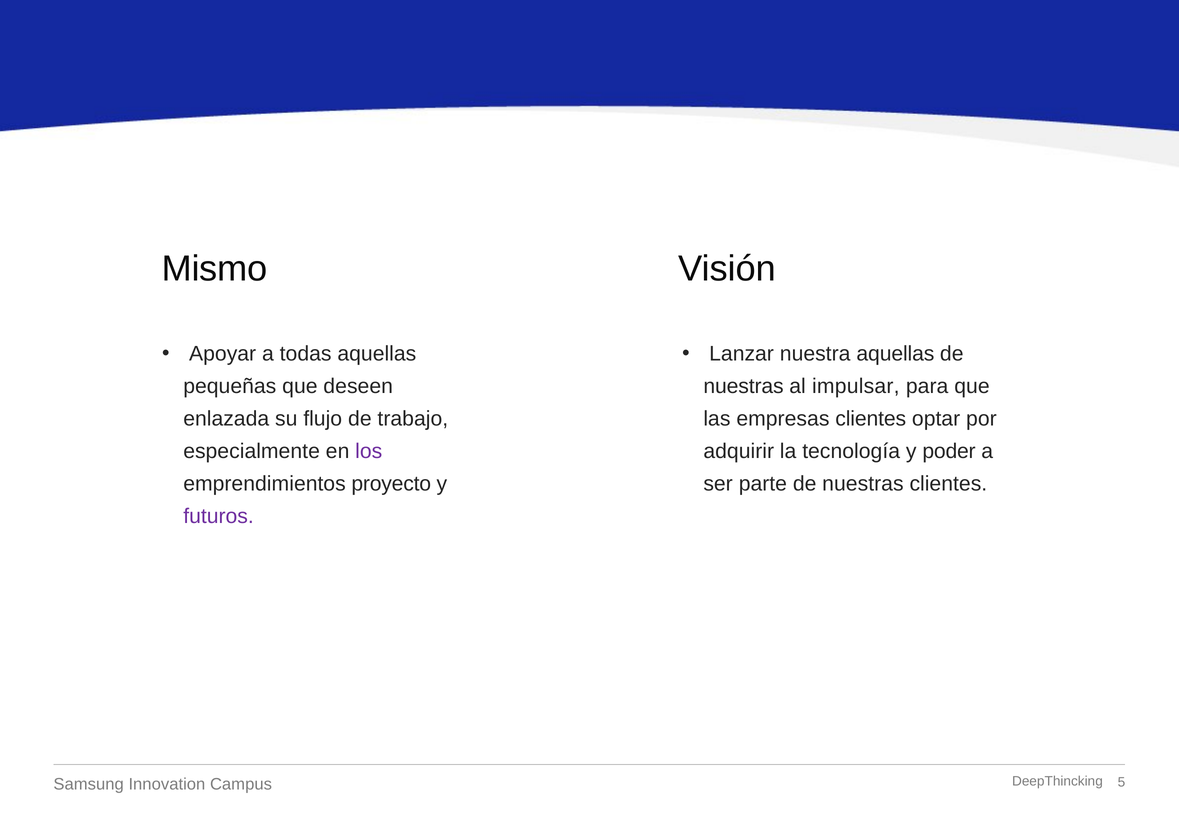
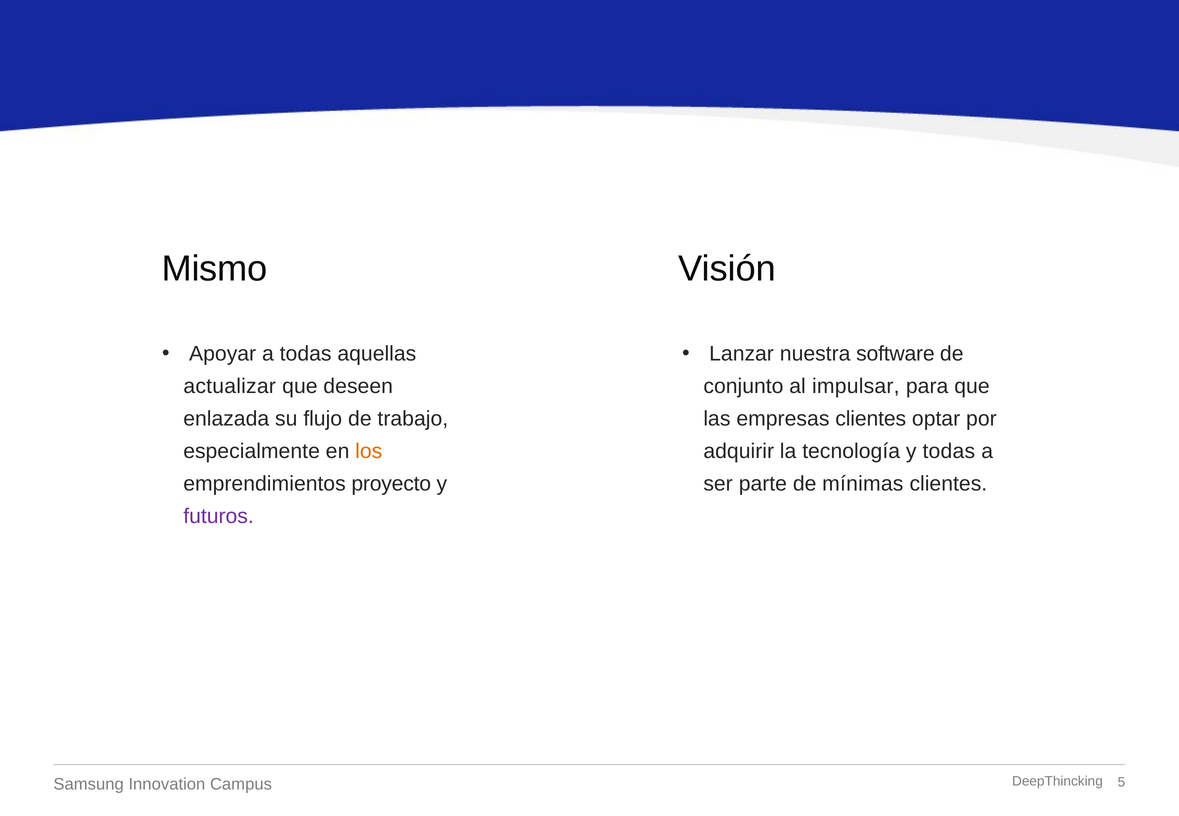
nuestra aquellas: aquellas -> software (895, 354)
pequeñas: pequeñas -> actualizar (230, 386)
nuestras: nuestras -> conjunto (743, 386)
los colour: purple -> orange (369, 451)
y poder: poder -> todas (949, 451)
parte de nuestras: nuestras -> mínimas (863, 484)
